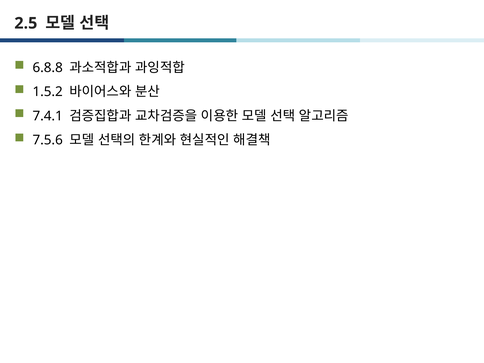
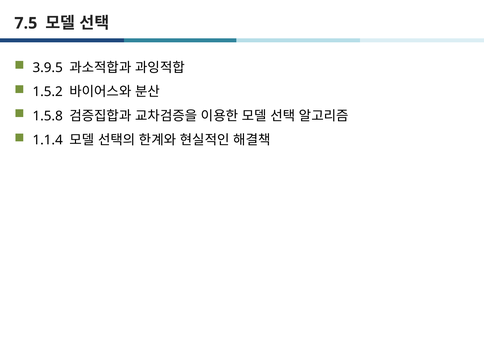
2.5: 2.5 -> 7.5 (26, 23)
6.8.8: 6.8.8 -> 3.9.5 (48, 68)
7.4.1: 7.4.1 -> 1.5.8 (48, 116)
7.5.6: 7.5.6 -> 1.1.4 (48, 140)
